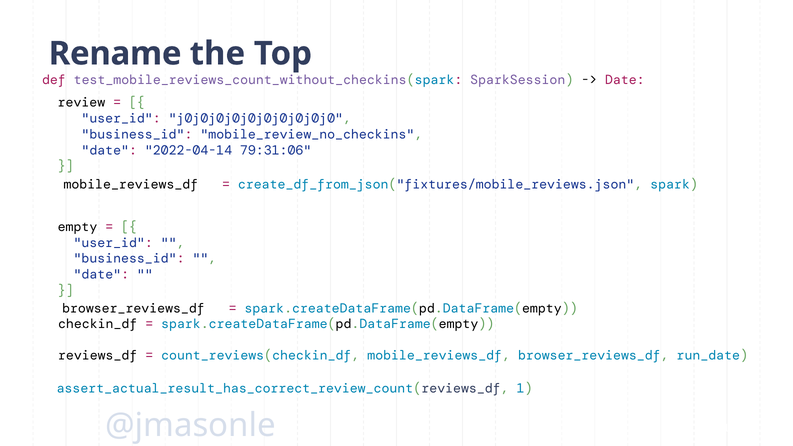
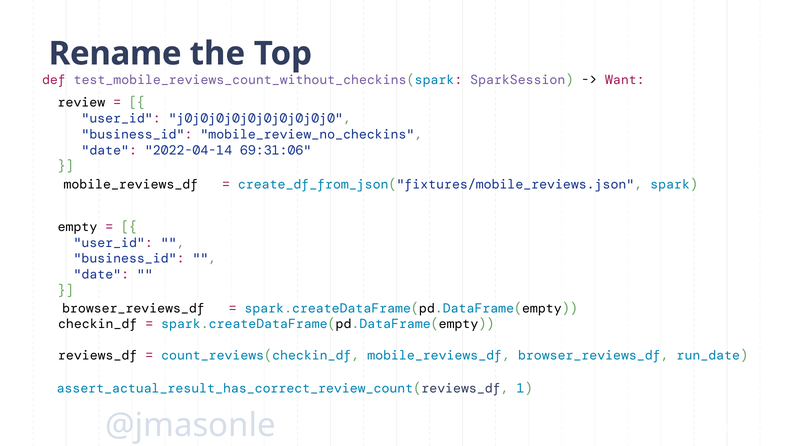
Date: Date -> Want (625, 80)
79:31:06: 79:31:06 -> 69:31:06 (276, 150)
